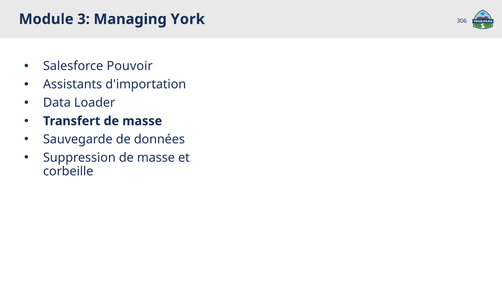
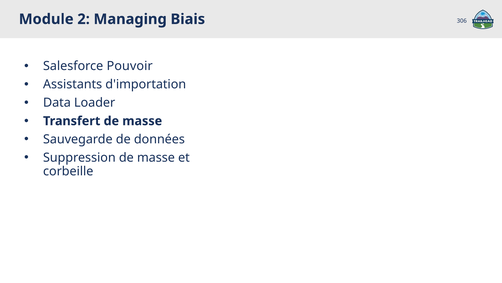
3: 3 -> 2 (84, 19)
York: York -> Biais (188, 19)
